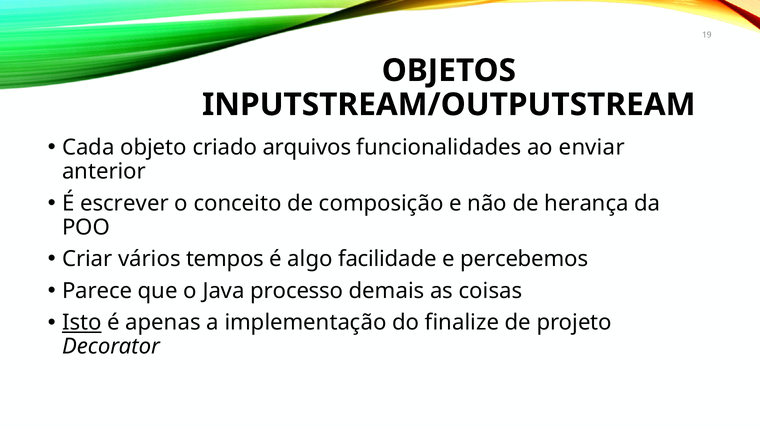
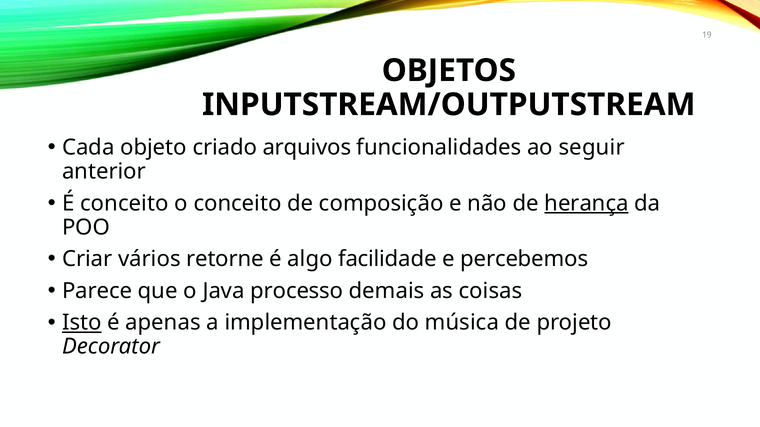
enviar: enviar -> seguir (592, 148)
É escrever: escrever -> conceito (124, 204)
herança underline: none -> present (586, 204)
tempos: tempos -> retorne (225, 259)
finalize: finalize -> música (462, 323)
